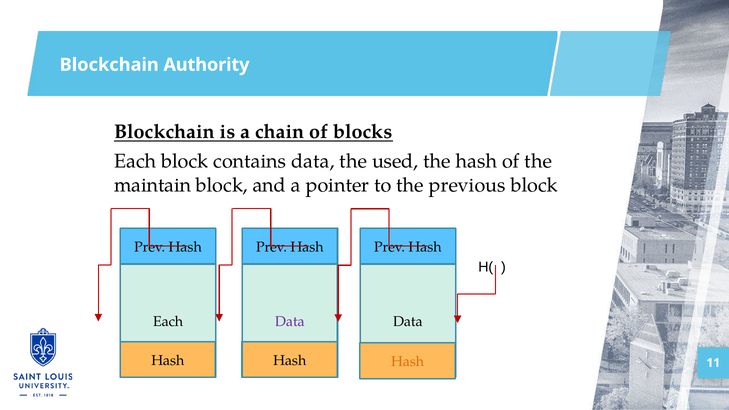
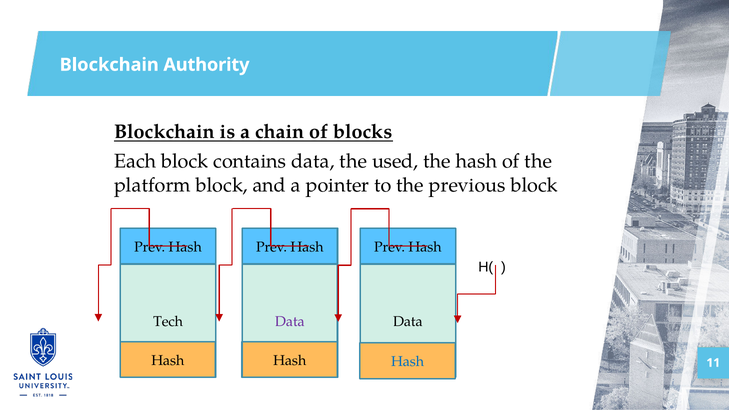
maintain: maintain -> platform (152, 185)
Each: Each -> Tech (168, 322)
Hash colour: orange -> blue (408, 362)
